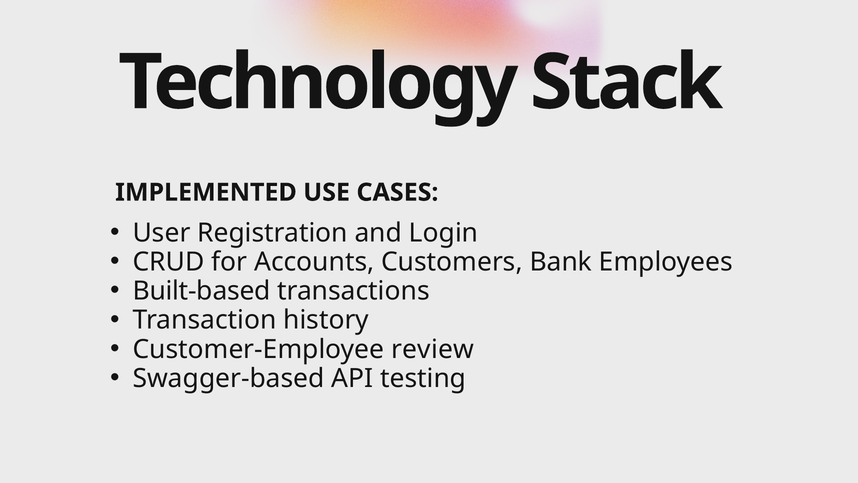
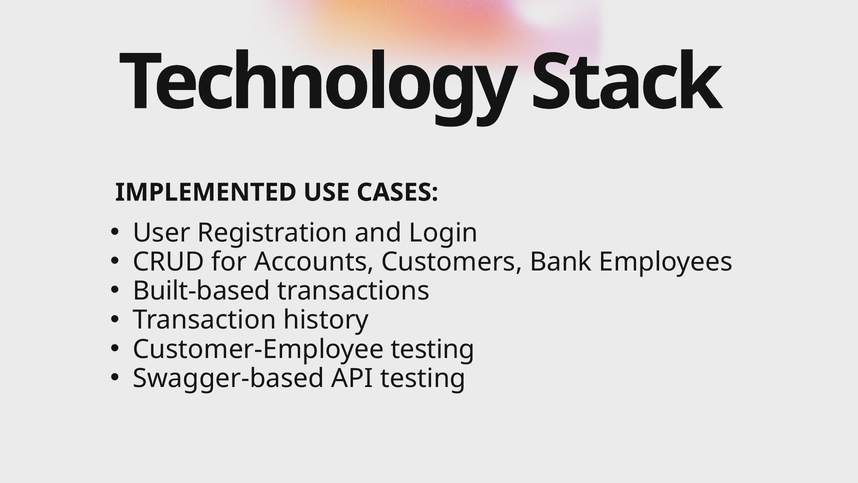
Customer-Employee review: review -> testing (433, 349)
